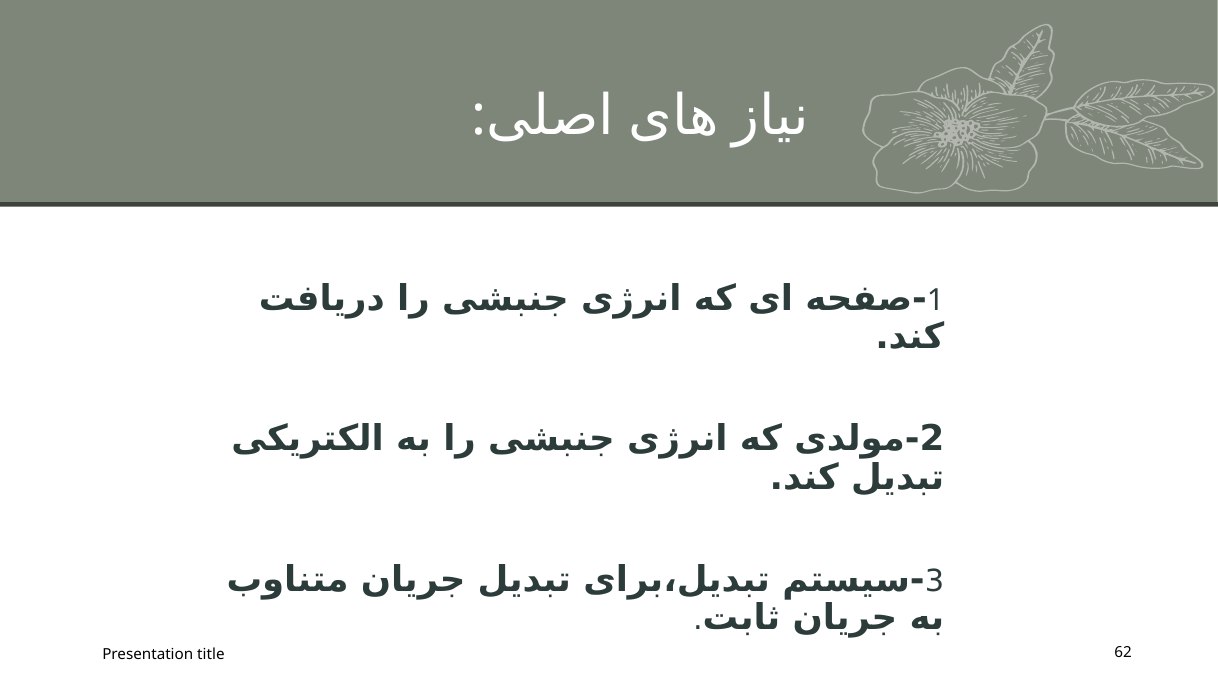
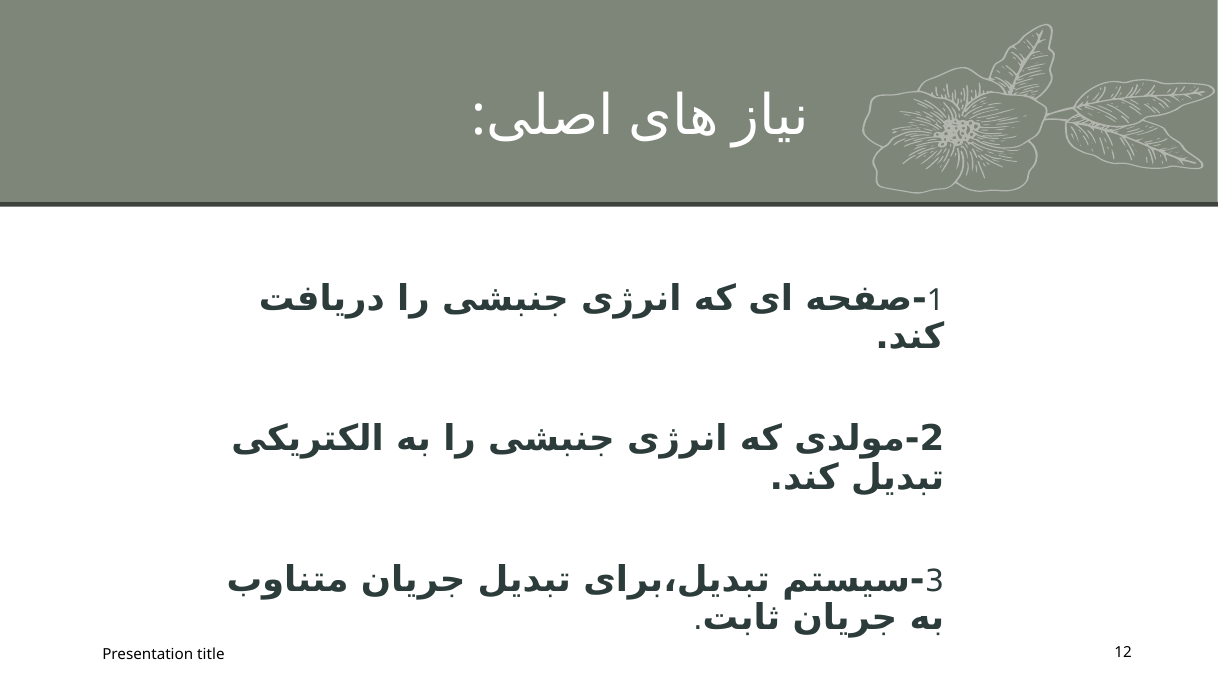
62: 62 -> 12 (1123, 653)
